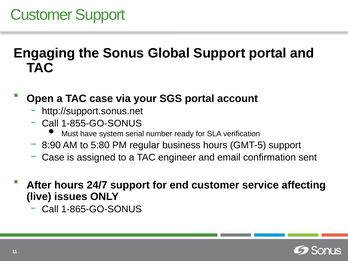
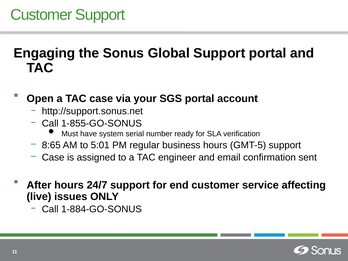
8:90: 8:90 -> 8:65 (51, 145)
5:80: 5:80 -> 5:01 (100, 145)
1-865-GO-SONUS: 1-865-GO-SONUS -> 1-884-GO-SONUS (102, 209)
